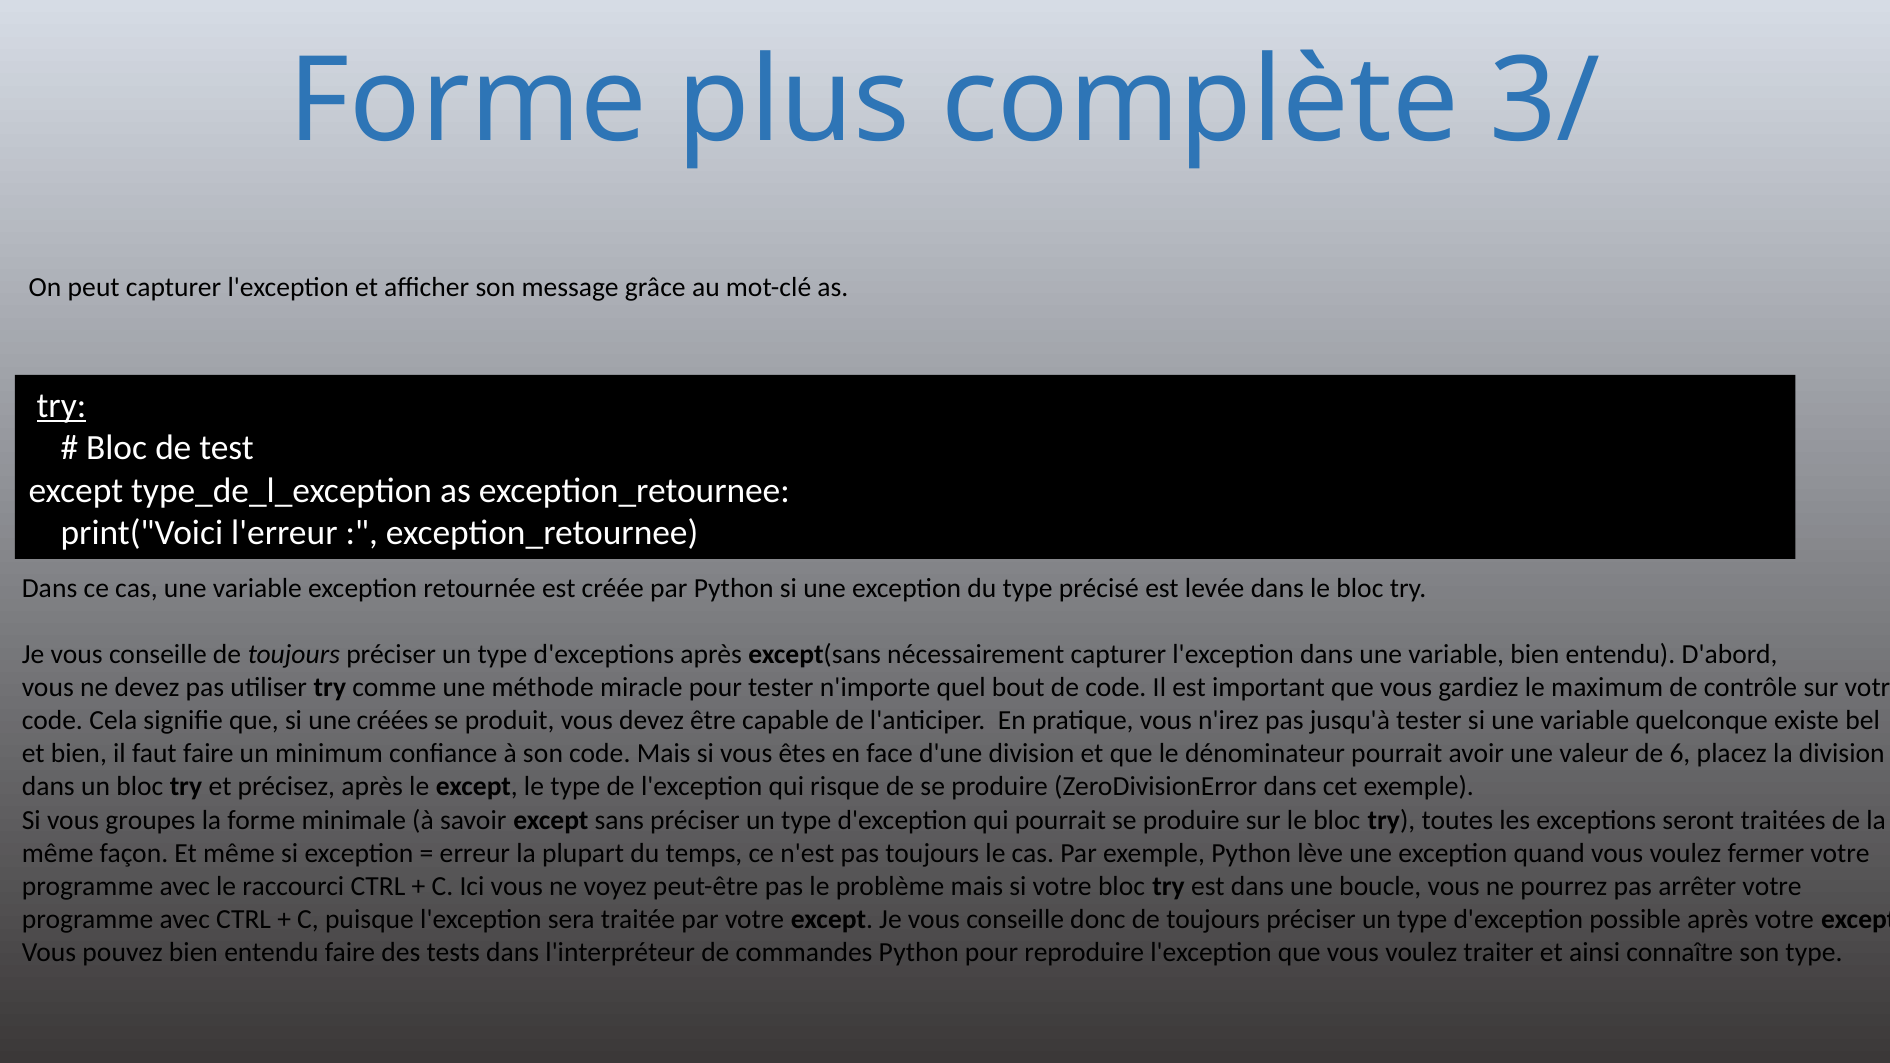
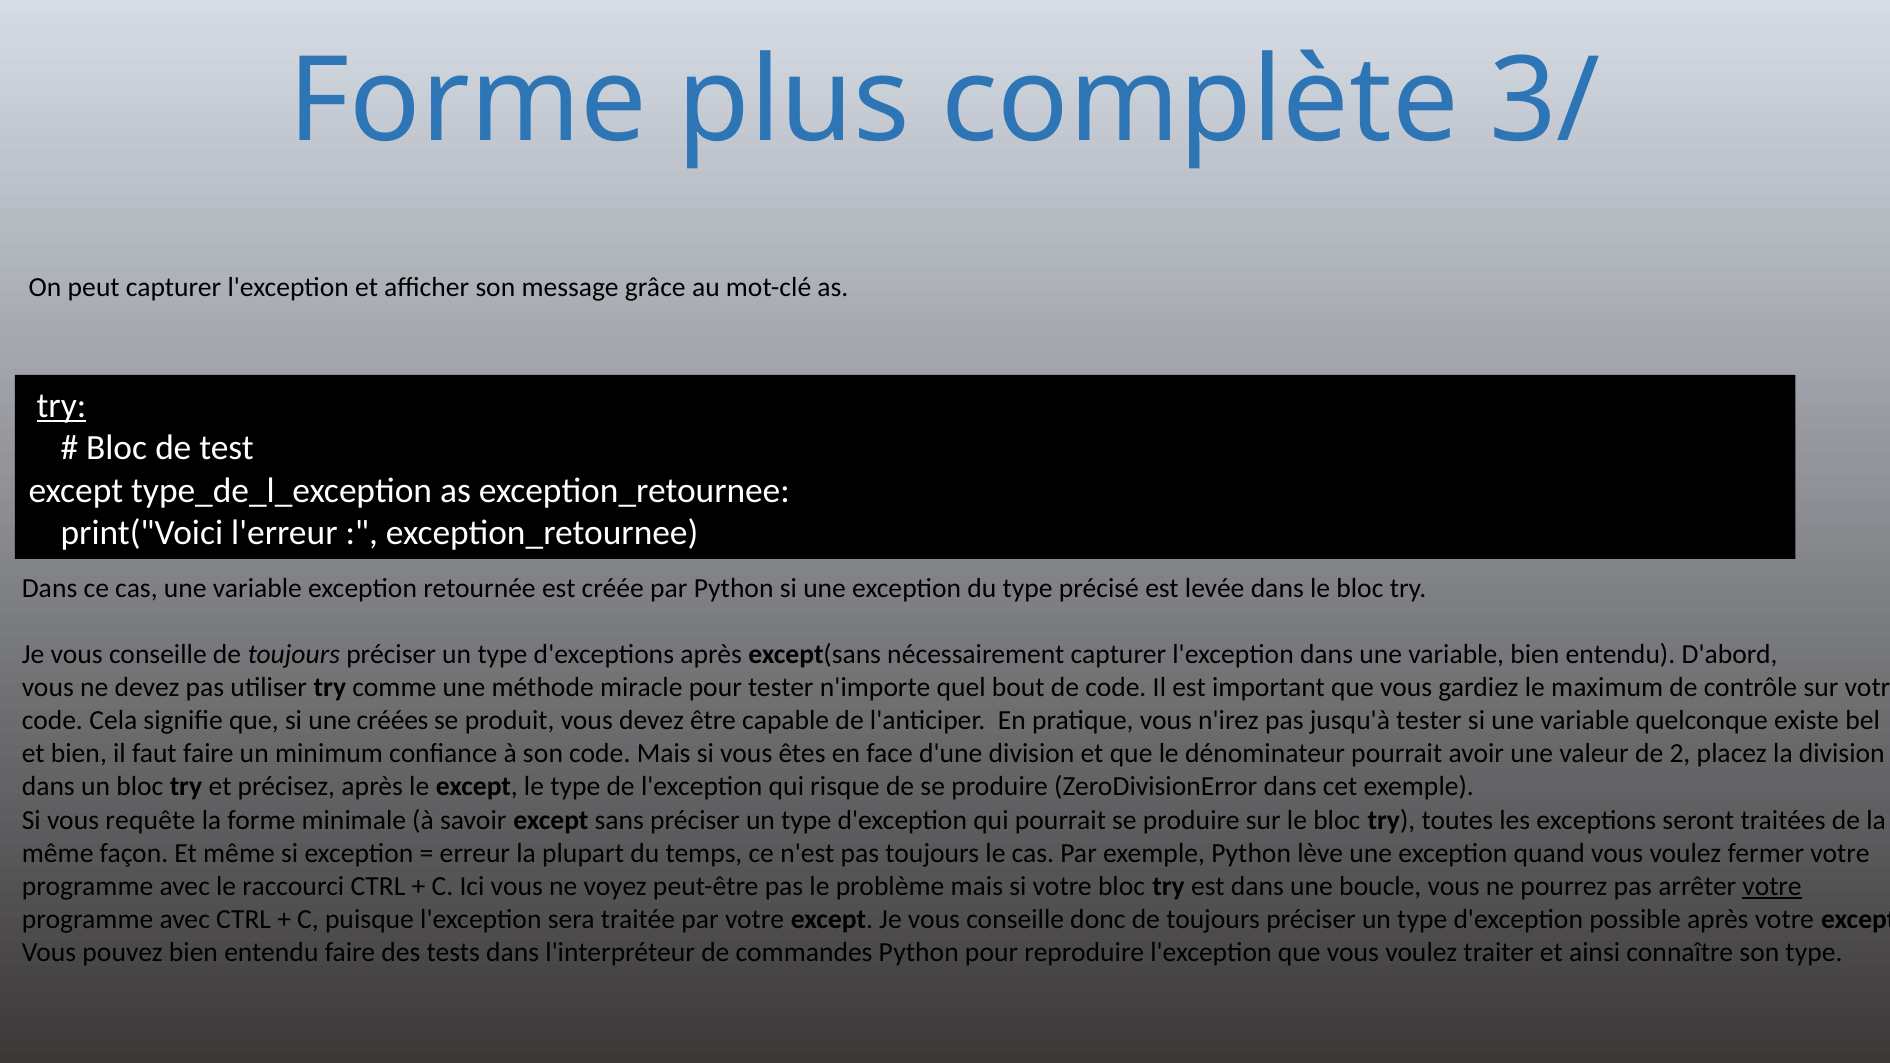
6: 6 -> 2 (1680, 754)
groupes: groupes -> requête (150, 820)
votre underline: none -> present (1772, 886)
